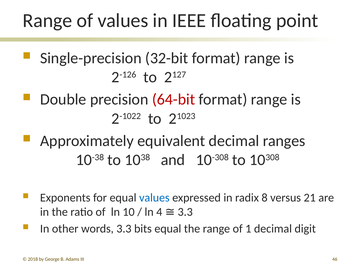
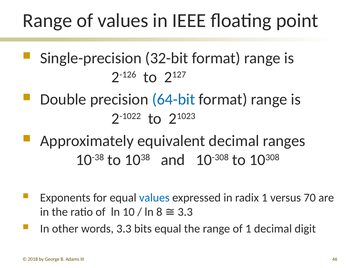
64-bit colour: red -> blue (174, 99)
radix 8: 8 -> 1 (265, 198)
21: 21 -> 70 (310, 198)
4: 4 -> 8 (159, 212)
